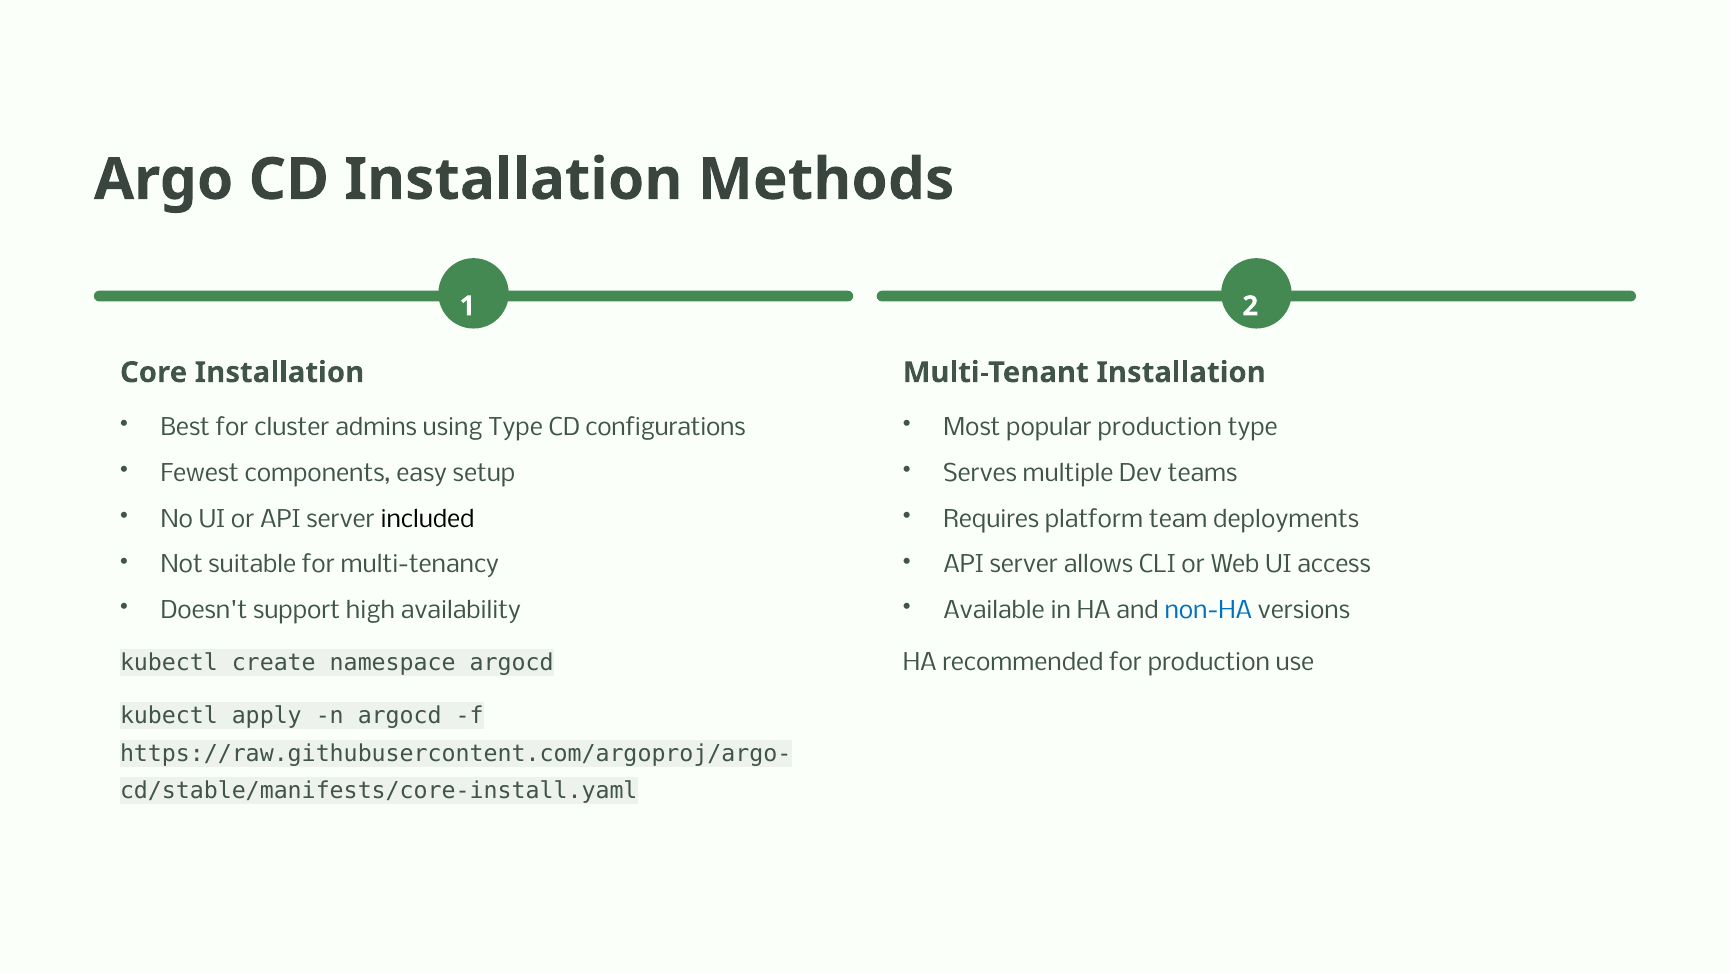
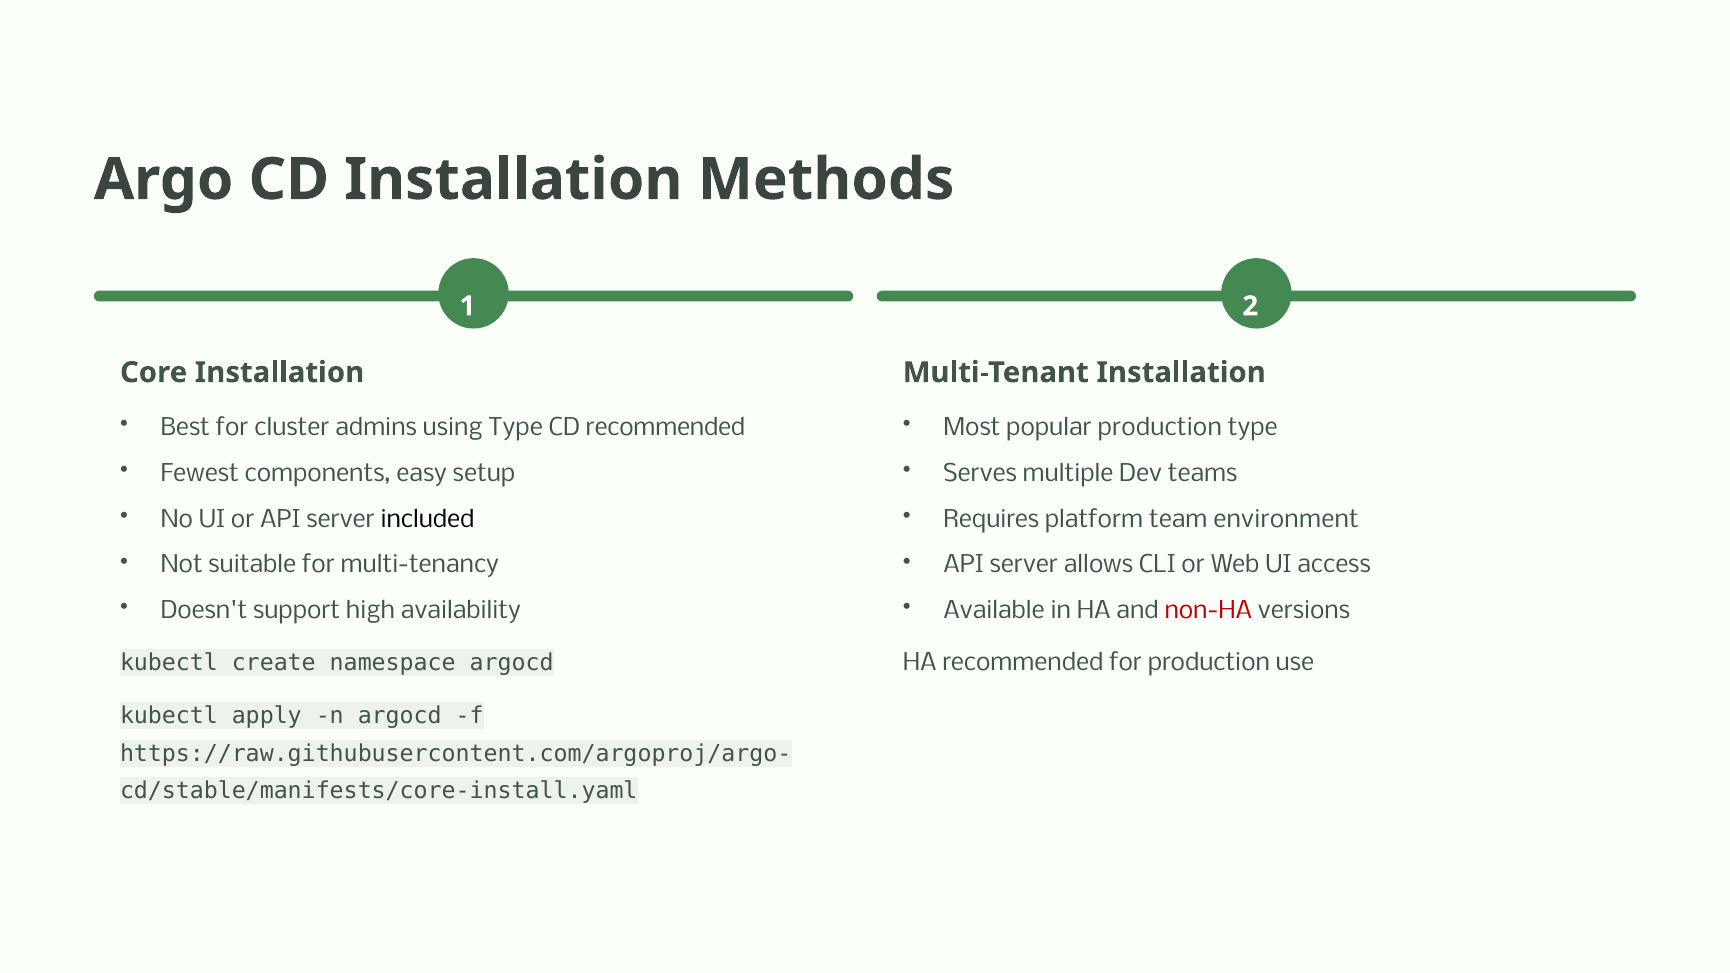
CD configurations: configurations -> recommended (665, 428)
deployments: deployments -> environment (1286, 520)
non-HA colour: blue -> red (1208, 611)
